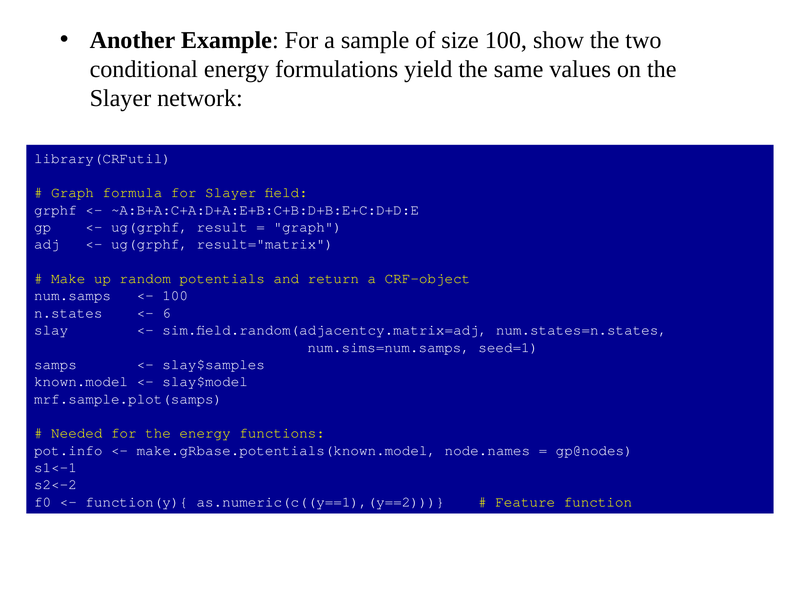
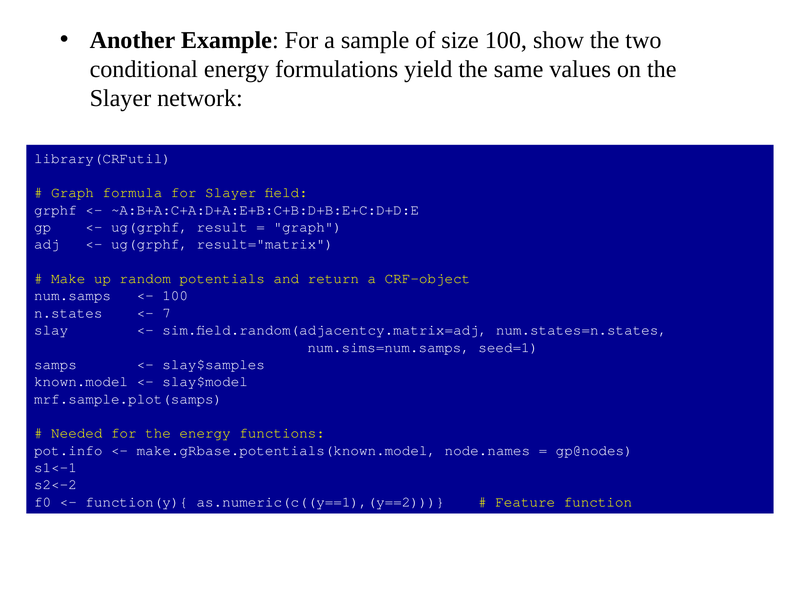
6: 6 -> 7 (167, 313)
